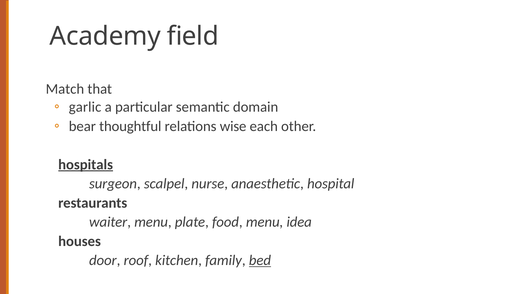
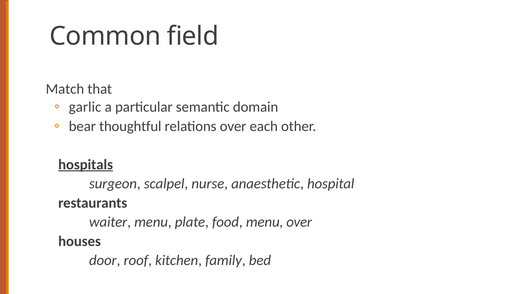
Academy: Academy -> Common (105, 36)
relations wise: wise -> over (233, 126)
menu idea: idea -> over (299, 222)
bed underline: present -> none (260, 260)
